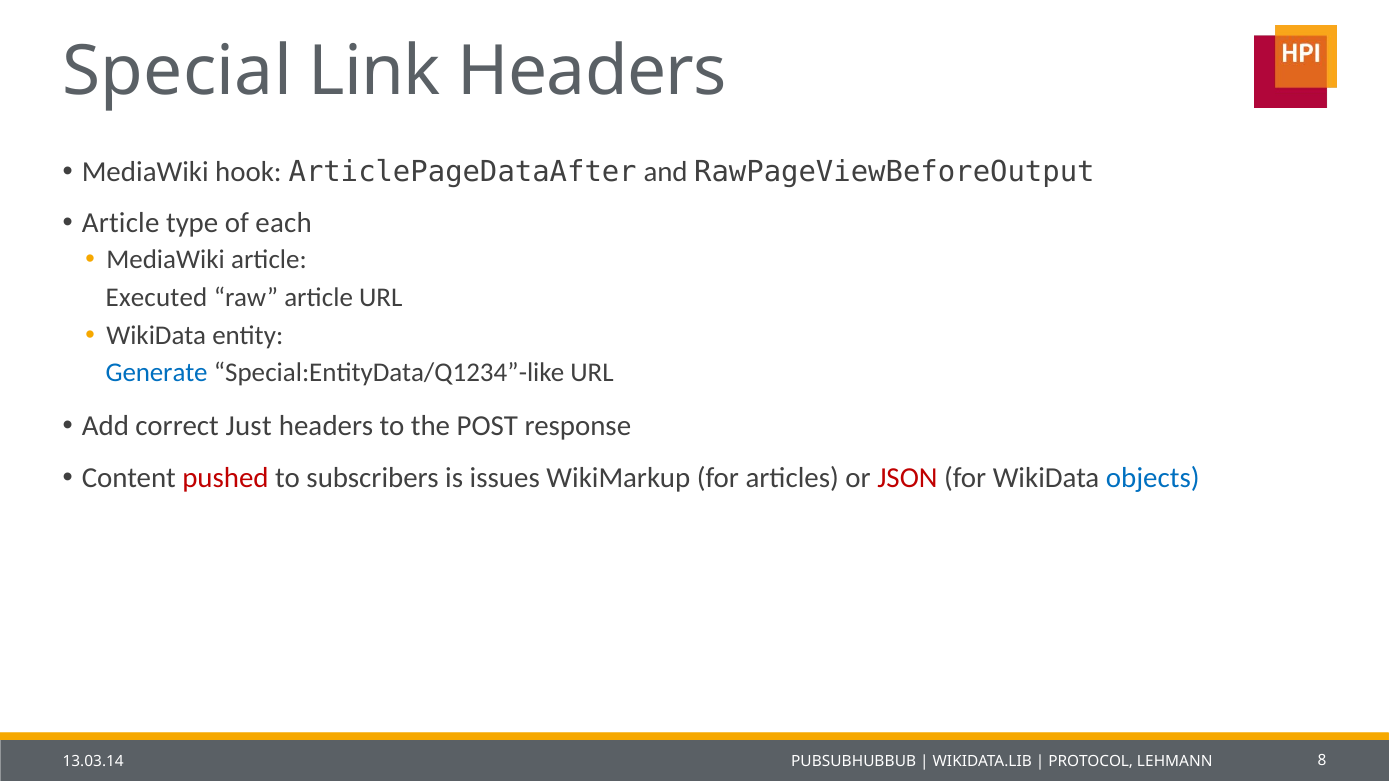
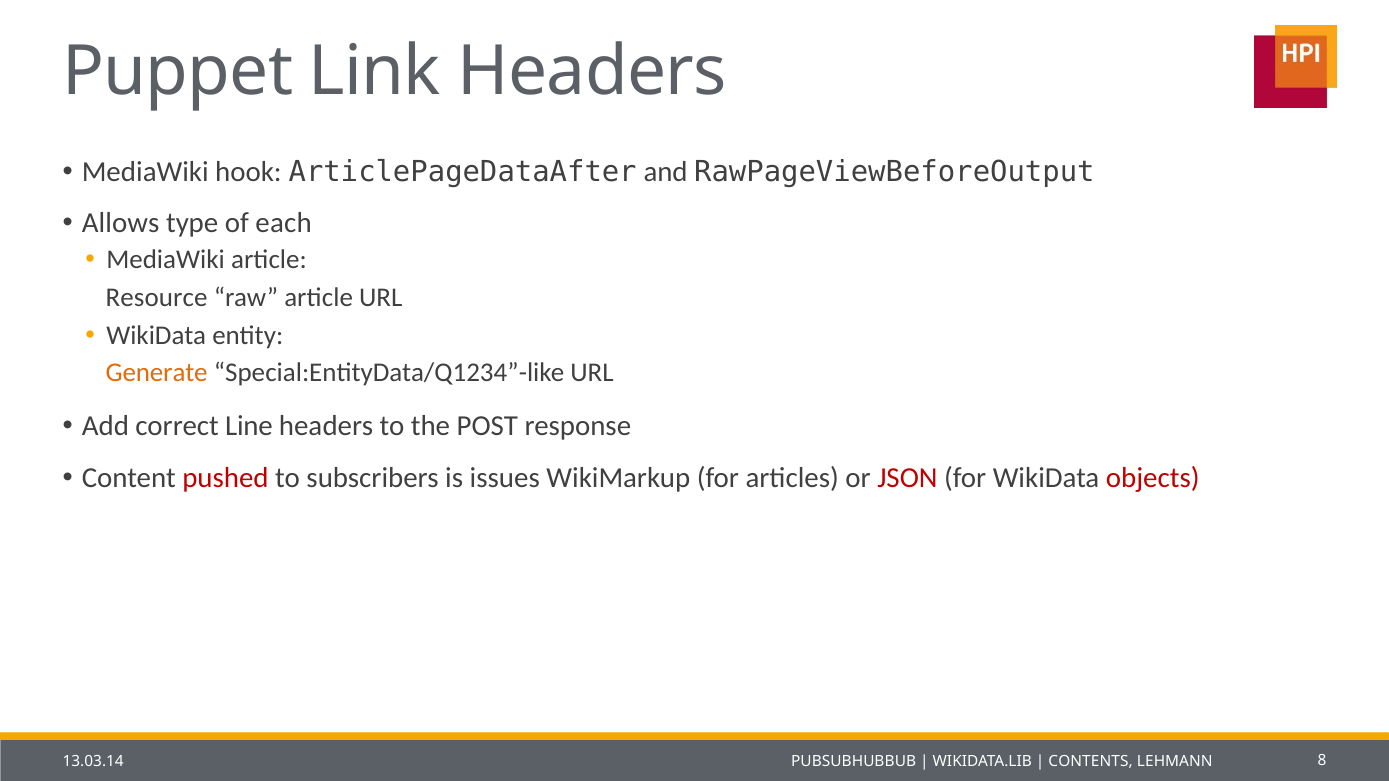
Special: Special -> Puppet (178, 72)
Article: Article -> Allows (121, 223)
Executed: Executed -> Resource (157, 297)
Generate colour: blue -> orange (157, 373)
Just: Just -> Line (249, 427)
objects colour: blue -> red (1153, 478)
PROTOCOL: PROTOCOL -> CONTENTS (1091, 762)
